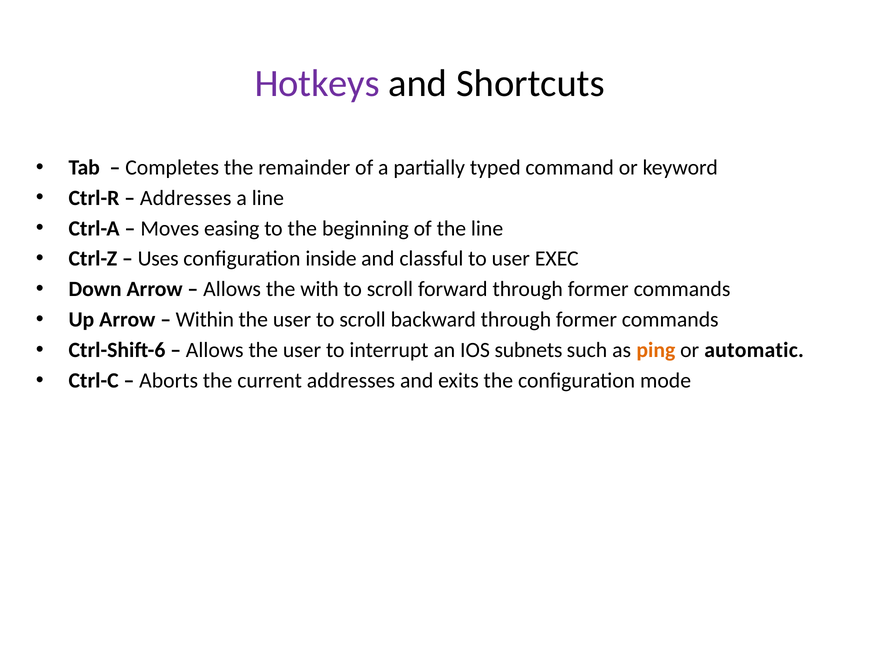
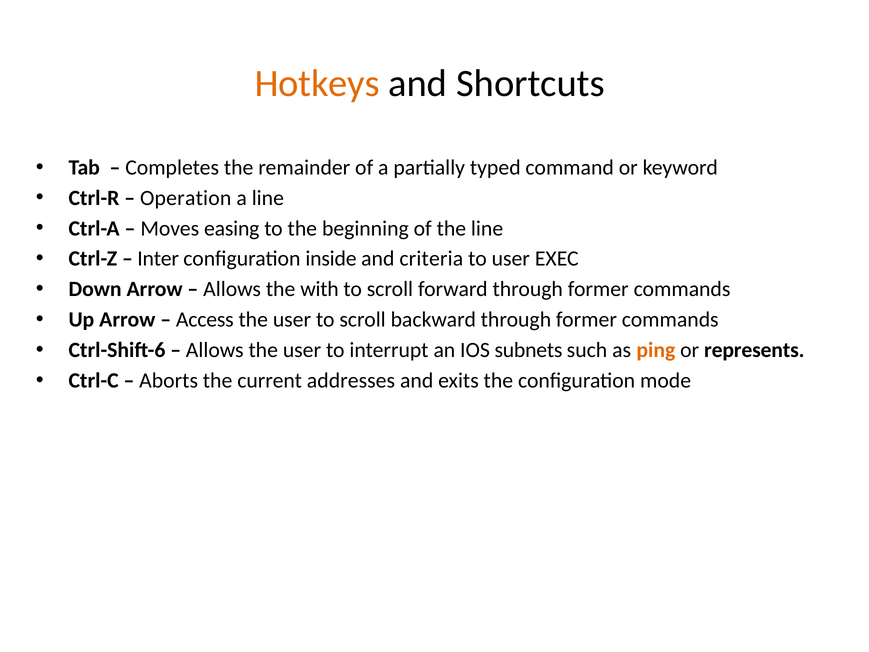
Hotkeys colour: purple -> orange (317, 84)
Addresses: Addresses -> Operation (186, 198)
Uses: Uses -> Inter (158, 259)
classful: classful -> criteria (431, 259)
Within: Within -> Access (205, 320)
automatic: automatic -> represents (754, 350)
